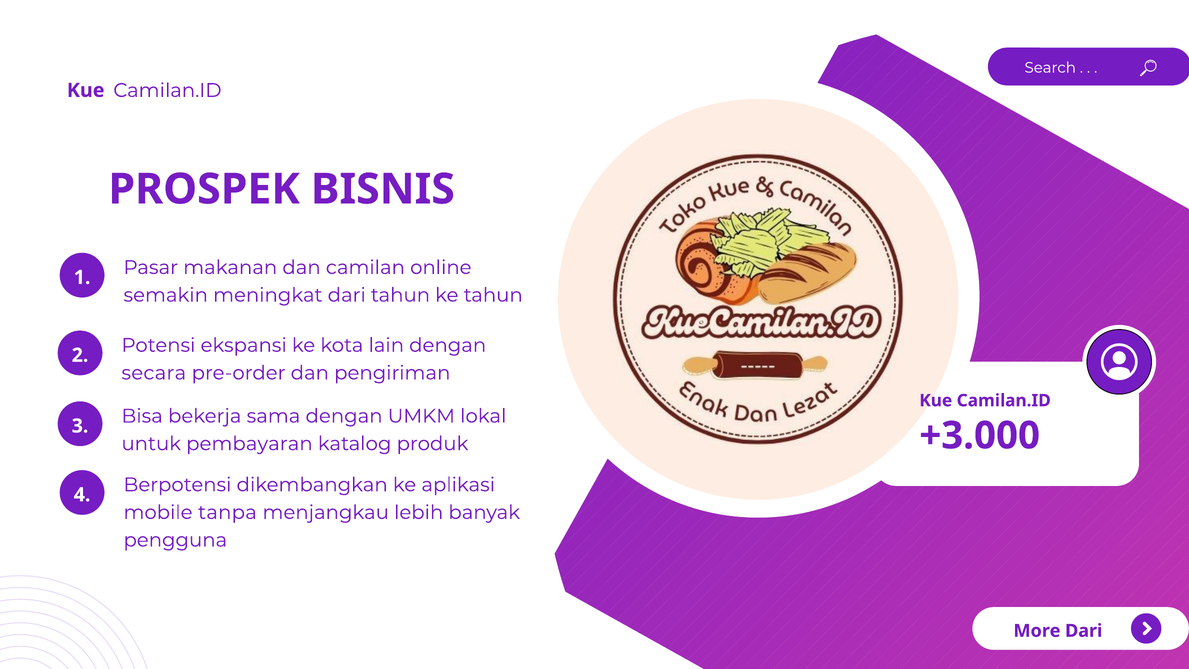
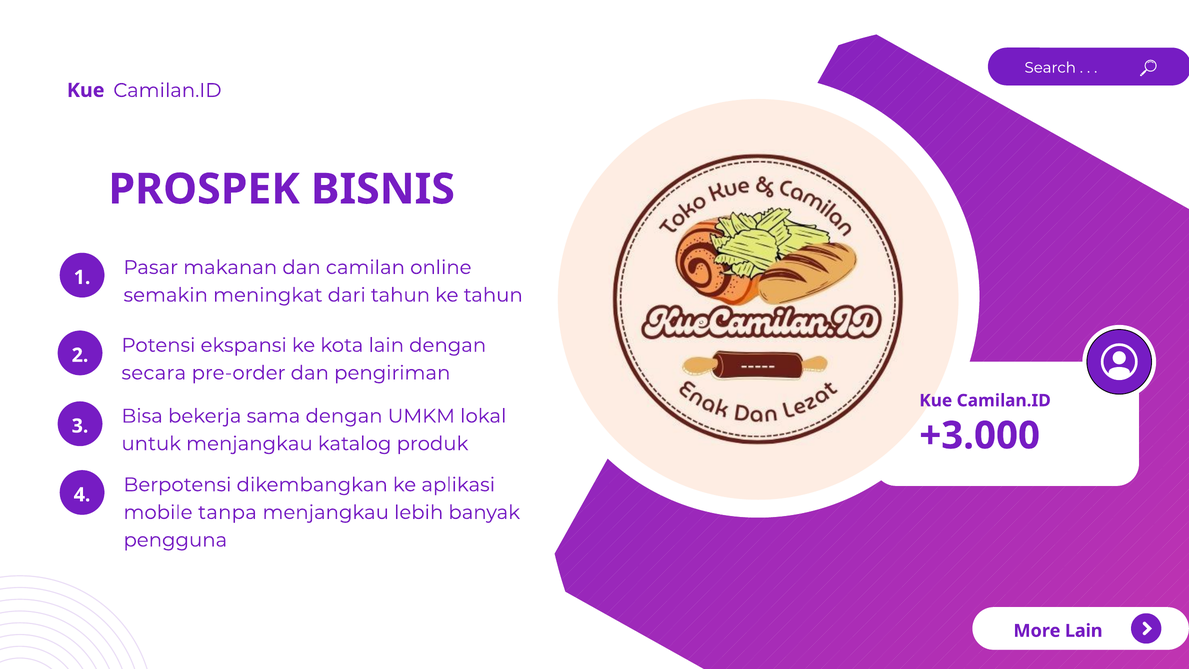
untuk pembayaran: pembayaran -> menjangkau (249, 444)
More Dari: Dari -> Lain (1084, 631)
